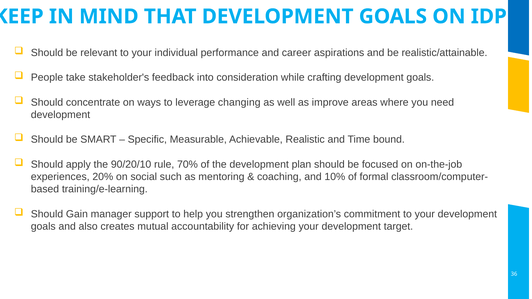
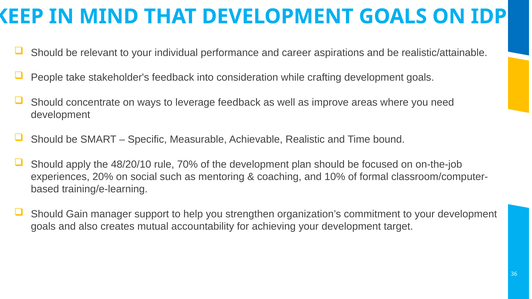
leverage changing: changing -> feedback (239, 102)
90/20/10: 90/20/10 -> 48/20/10 (131, 165)
